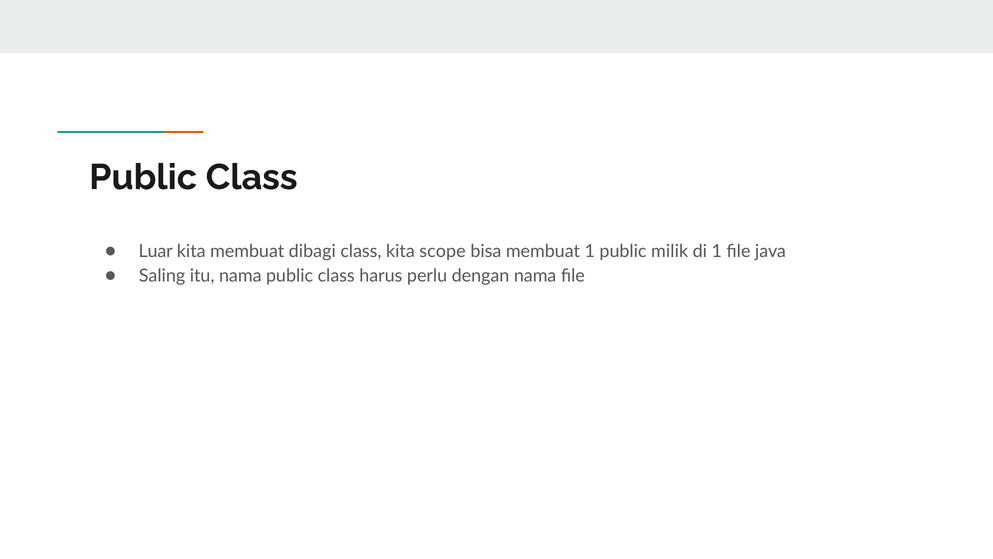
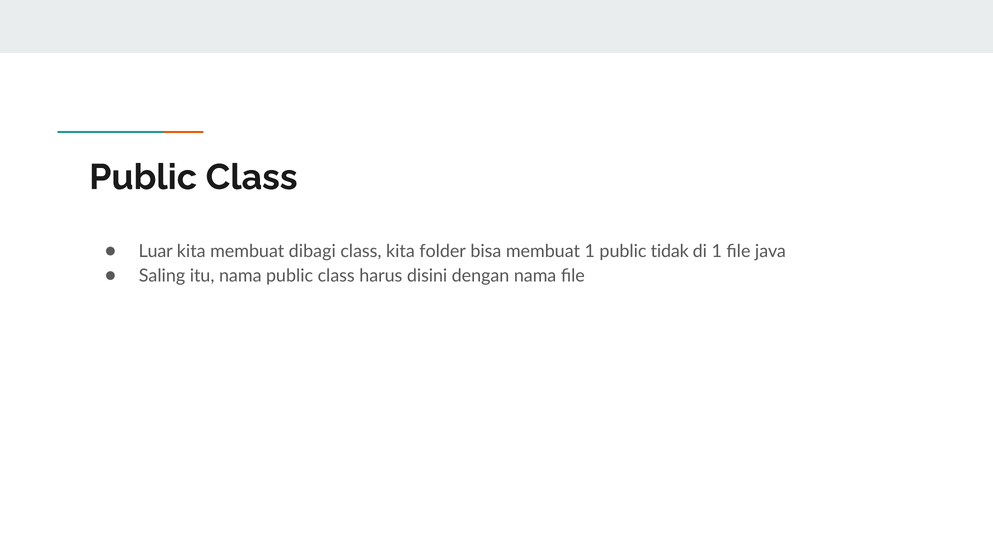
scope: scope -> folder (443, 251)
milik: milik -> tidak (670, 251)
perlu: perlu -> disini (427, 276)
